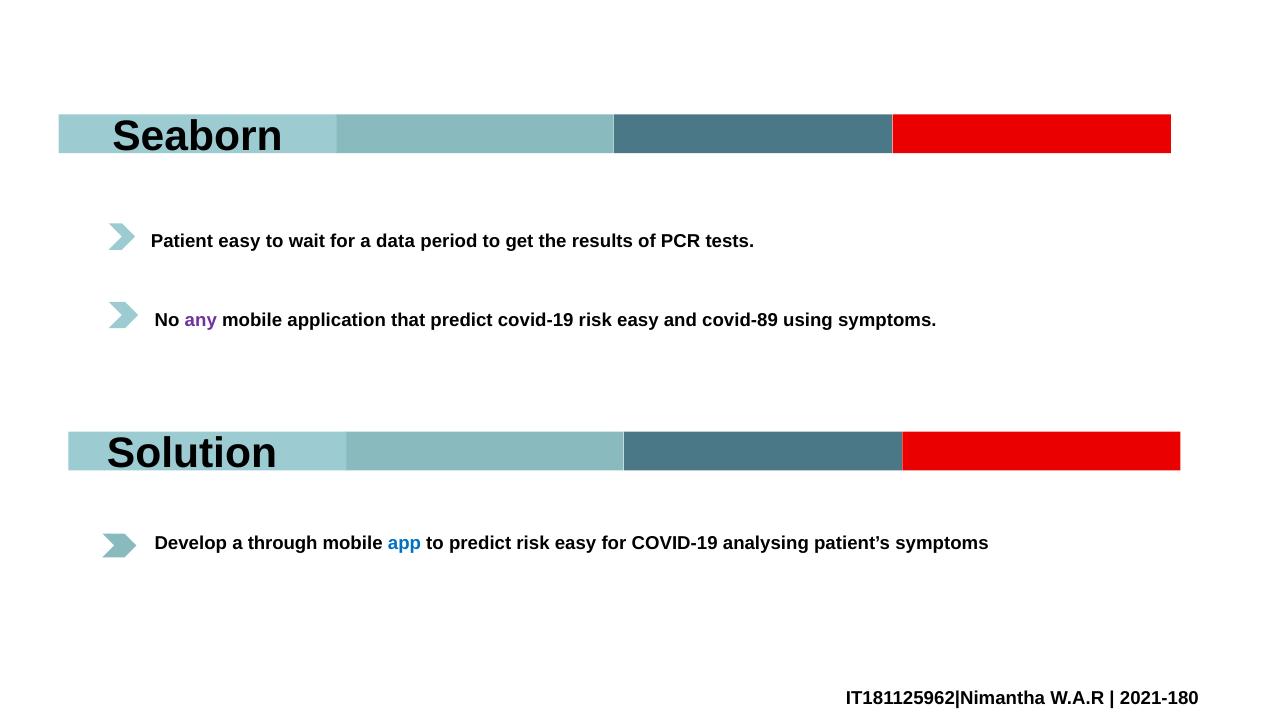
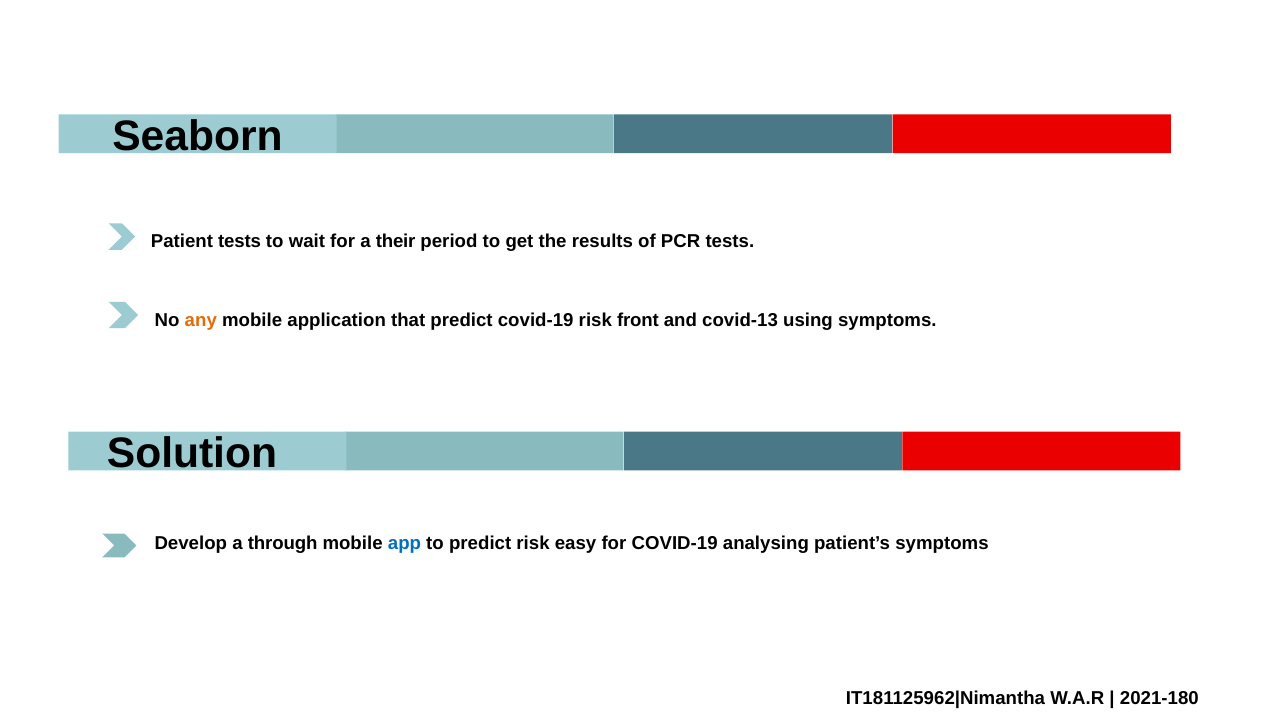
Patient easy: easy -> tests (240, 241)
data: data -> their (396, 241)
any colour: purple -> orange (201, 320)
covid-19 risk easy: easy -> front (638, 320)
covid-89: covid-89 -> covid-13 (740, 320)
